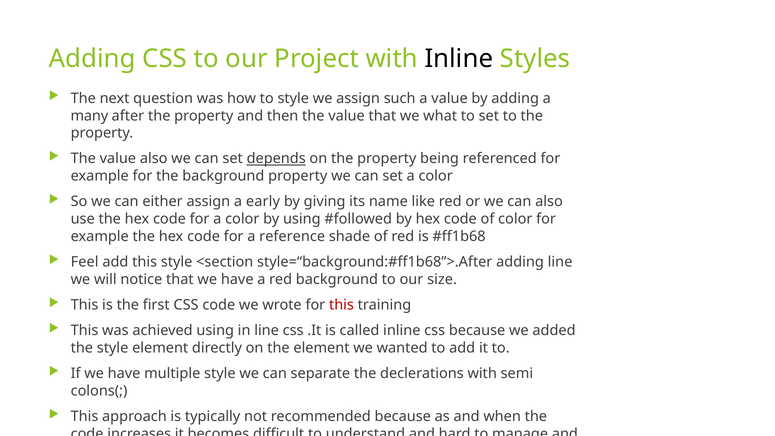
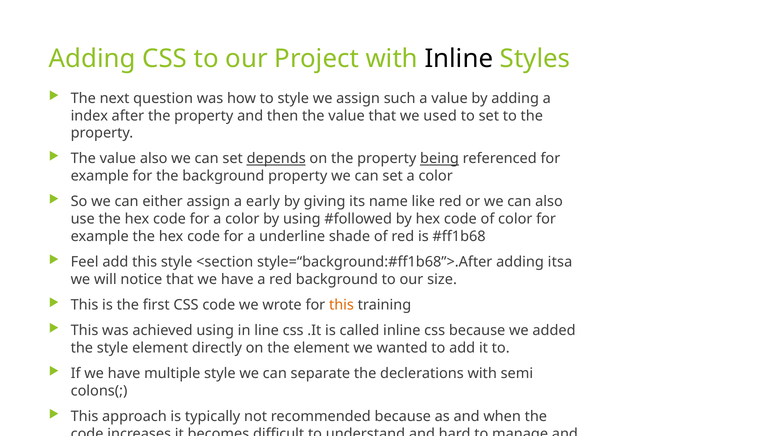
many: many -> index (89, 116)
what: what -> used (440, 116)
being underline: none -> present (440, 159)
reference: reference -> underline (292, 236)
adding line: line -> itsa (560, 262)
this colour: red -> orange (341, 305)
